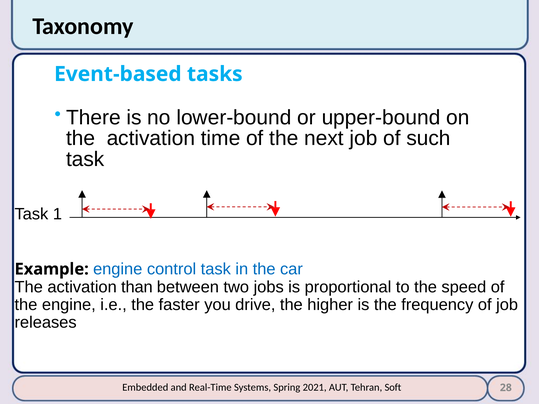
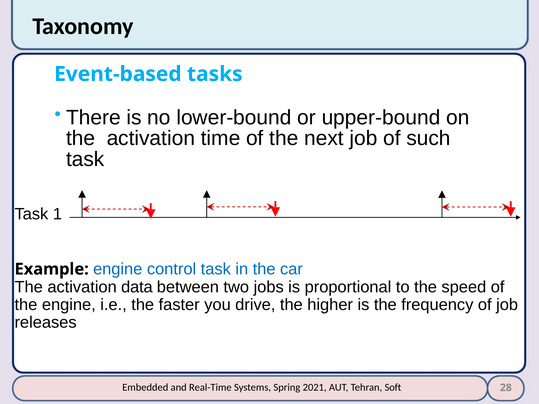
than: than -> data (137, 287)
